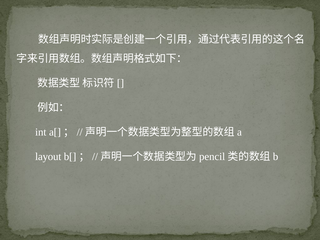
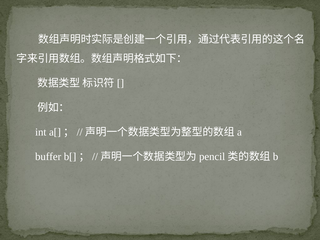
layout: layout -> buffer (48, 157)
